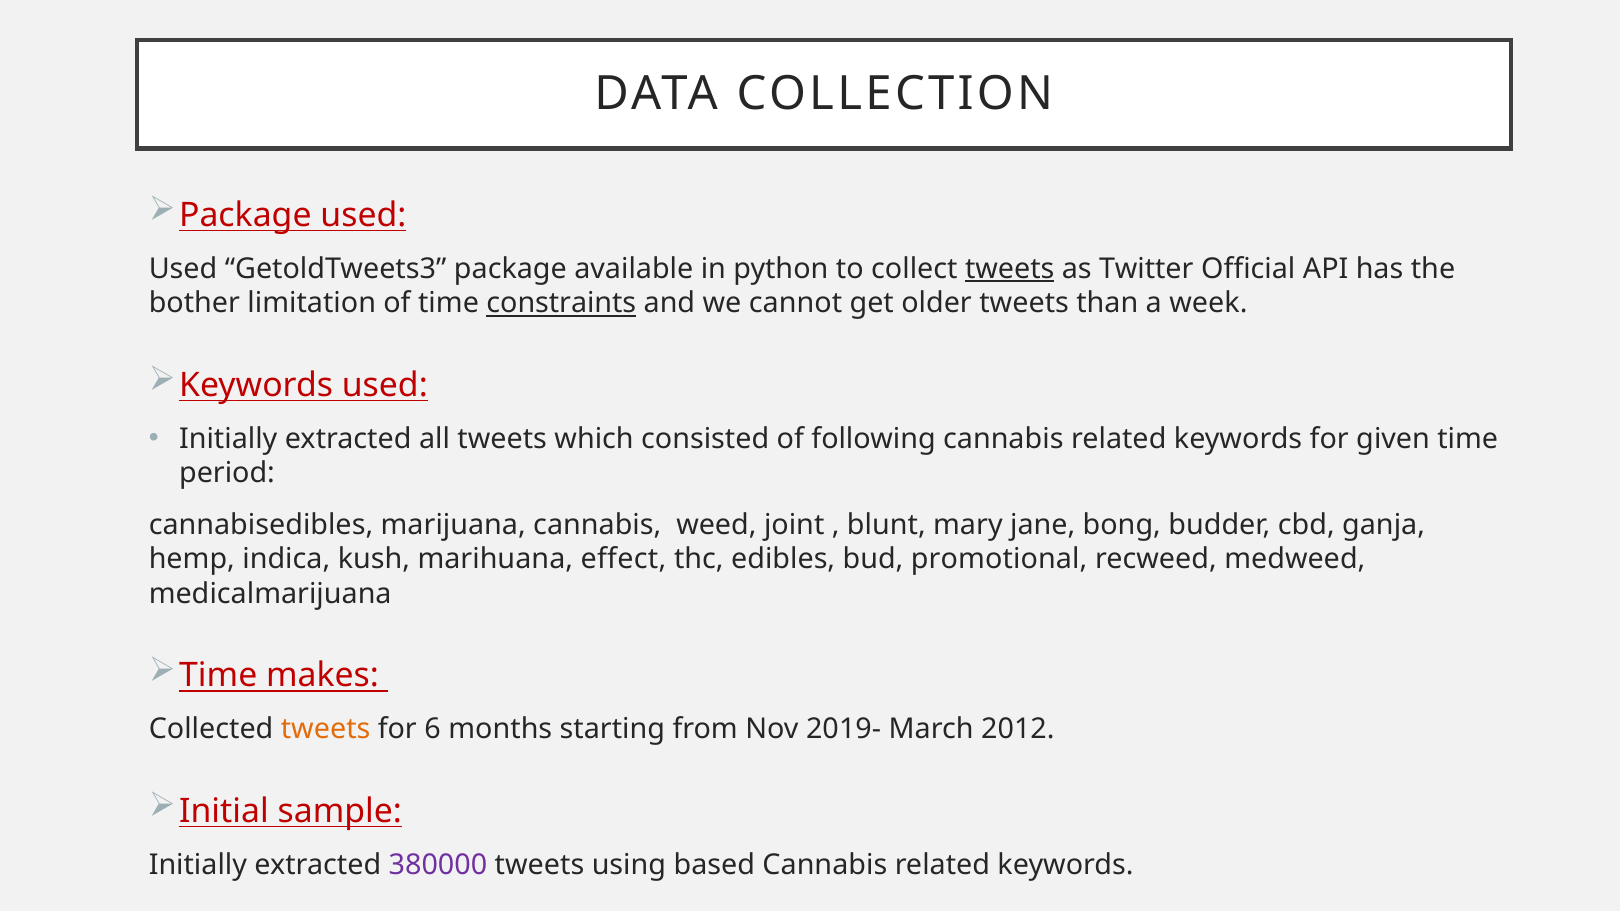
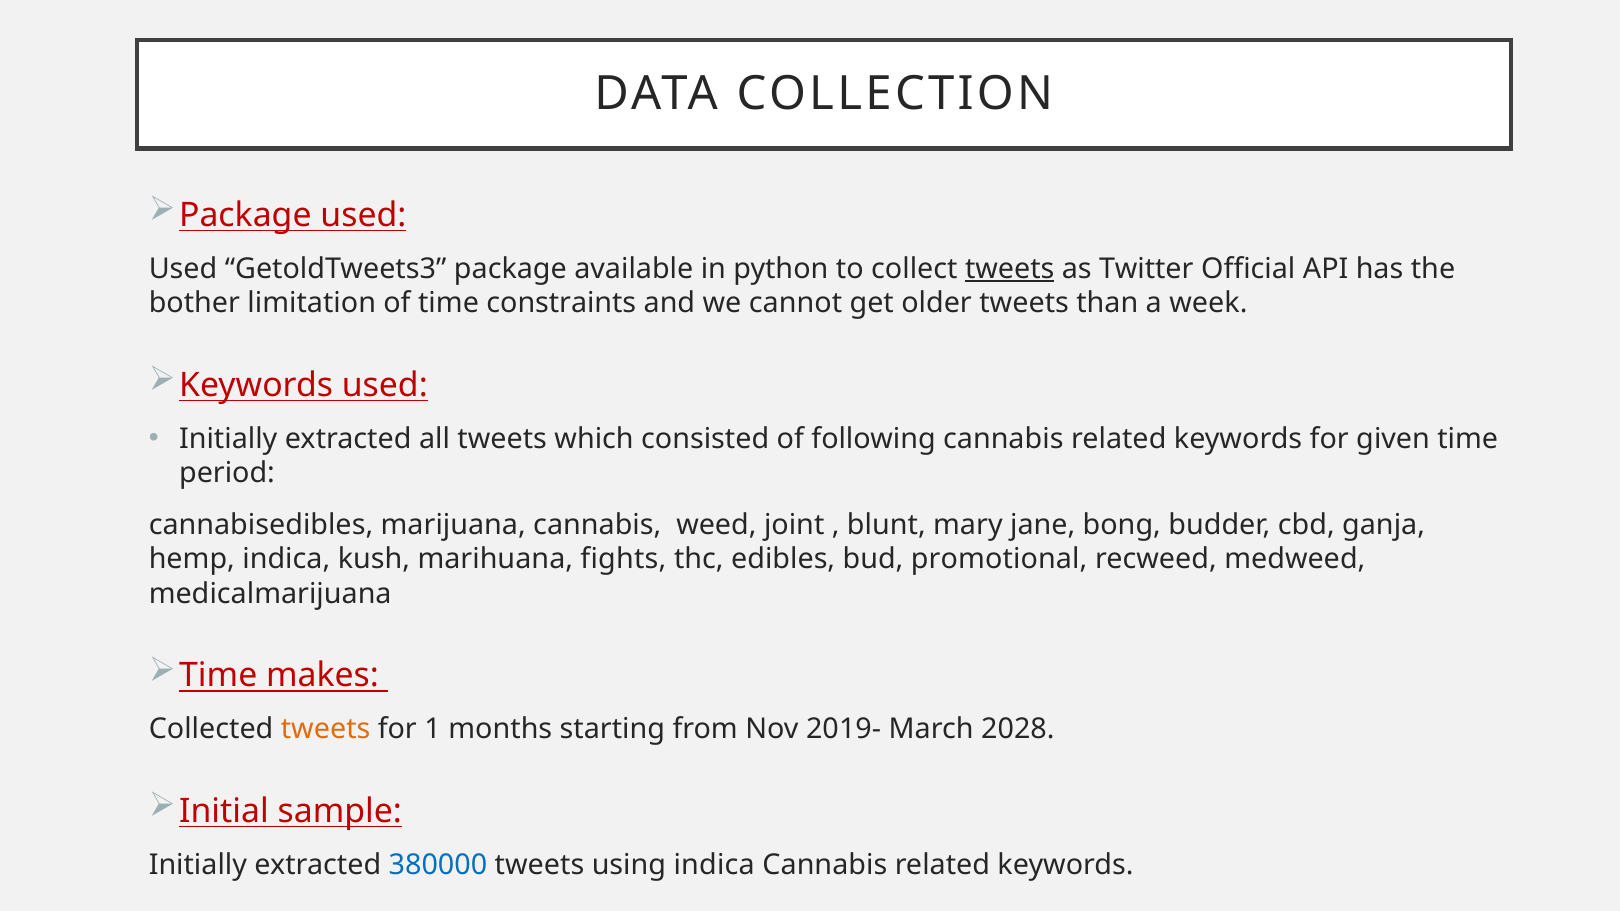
constraints underline: present -> none (561, 304)
effect: effect -> fights (623, 559)
6: 6 -> 1 (433, 730)
2012: 2012 -> 2028 (1018, 730)
380000 colour: purple -> blue (438, 865)
using based: based -> indica (714, 865)
